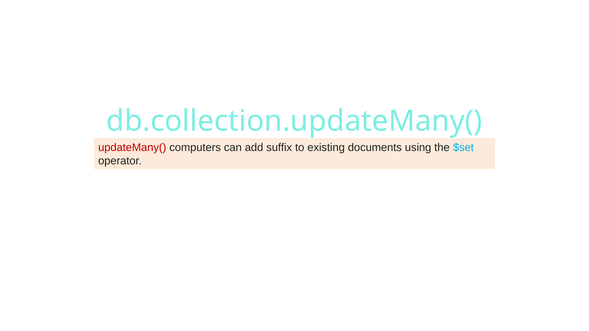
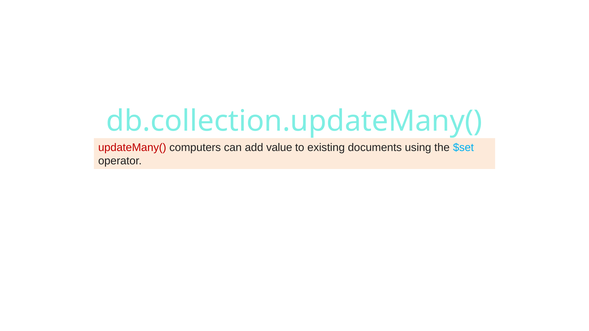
suffix: suffix -> value (279, 148)
